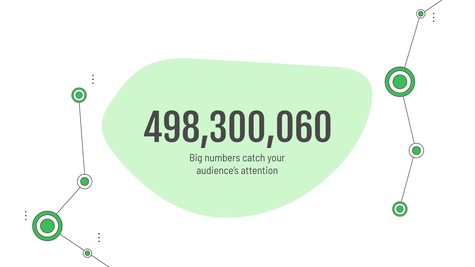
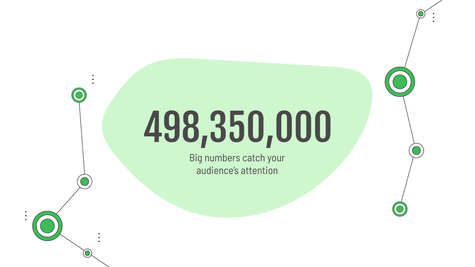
498,300,060: 498,300,060 -> 498,350,000 (238, 130)
